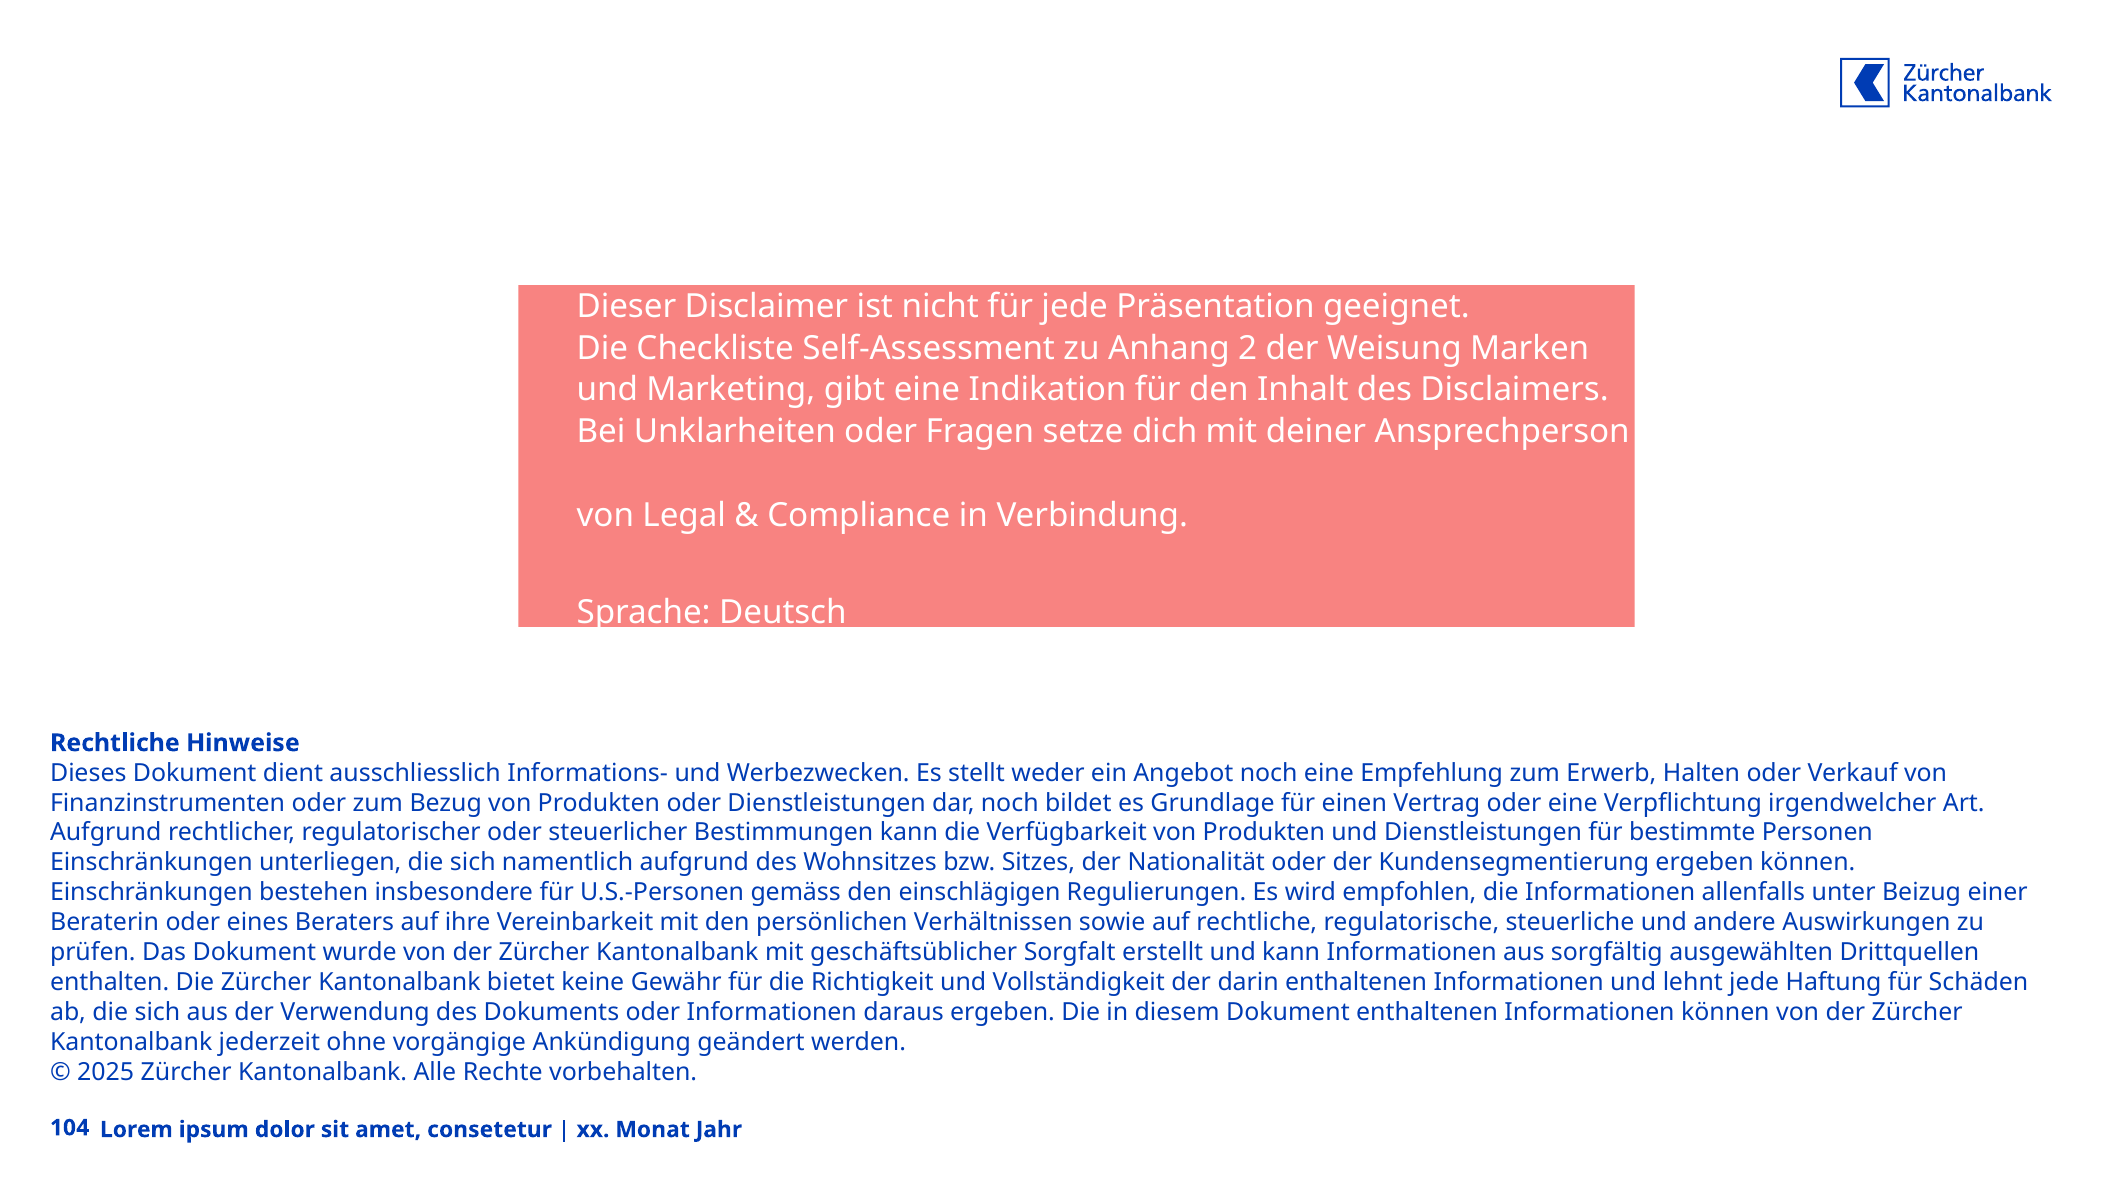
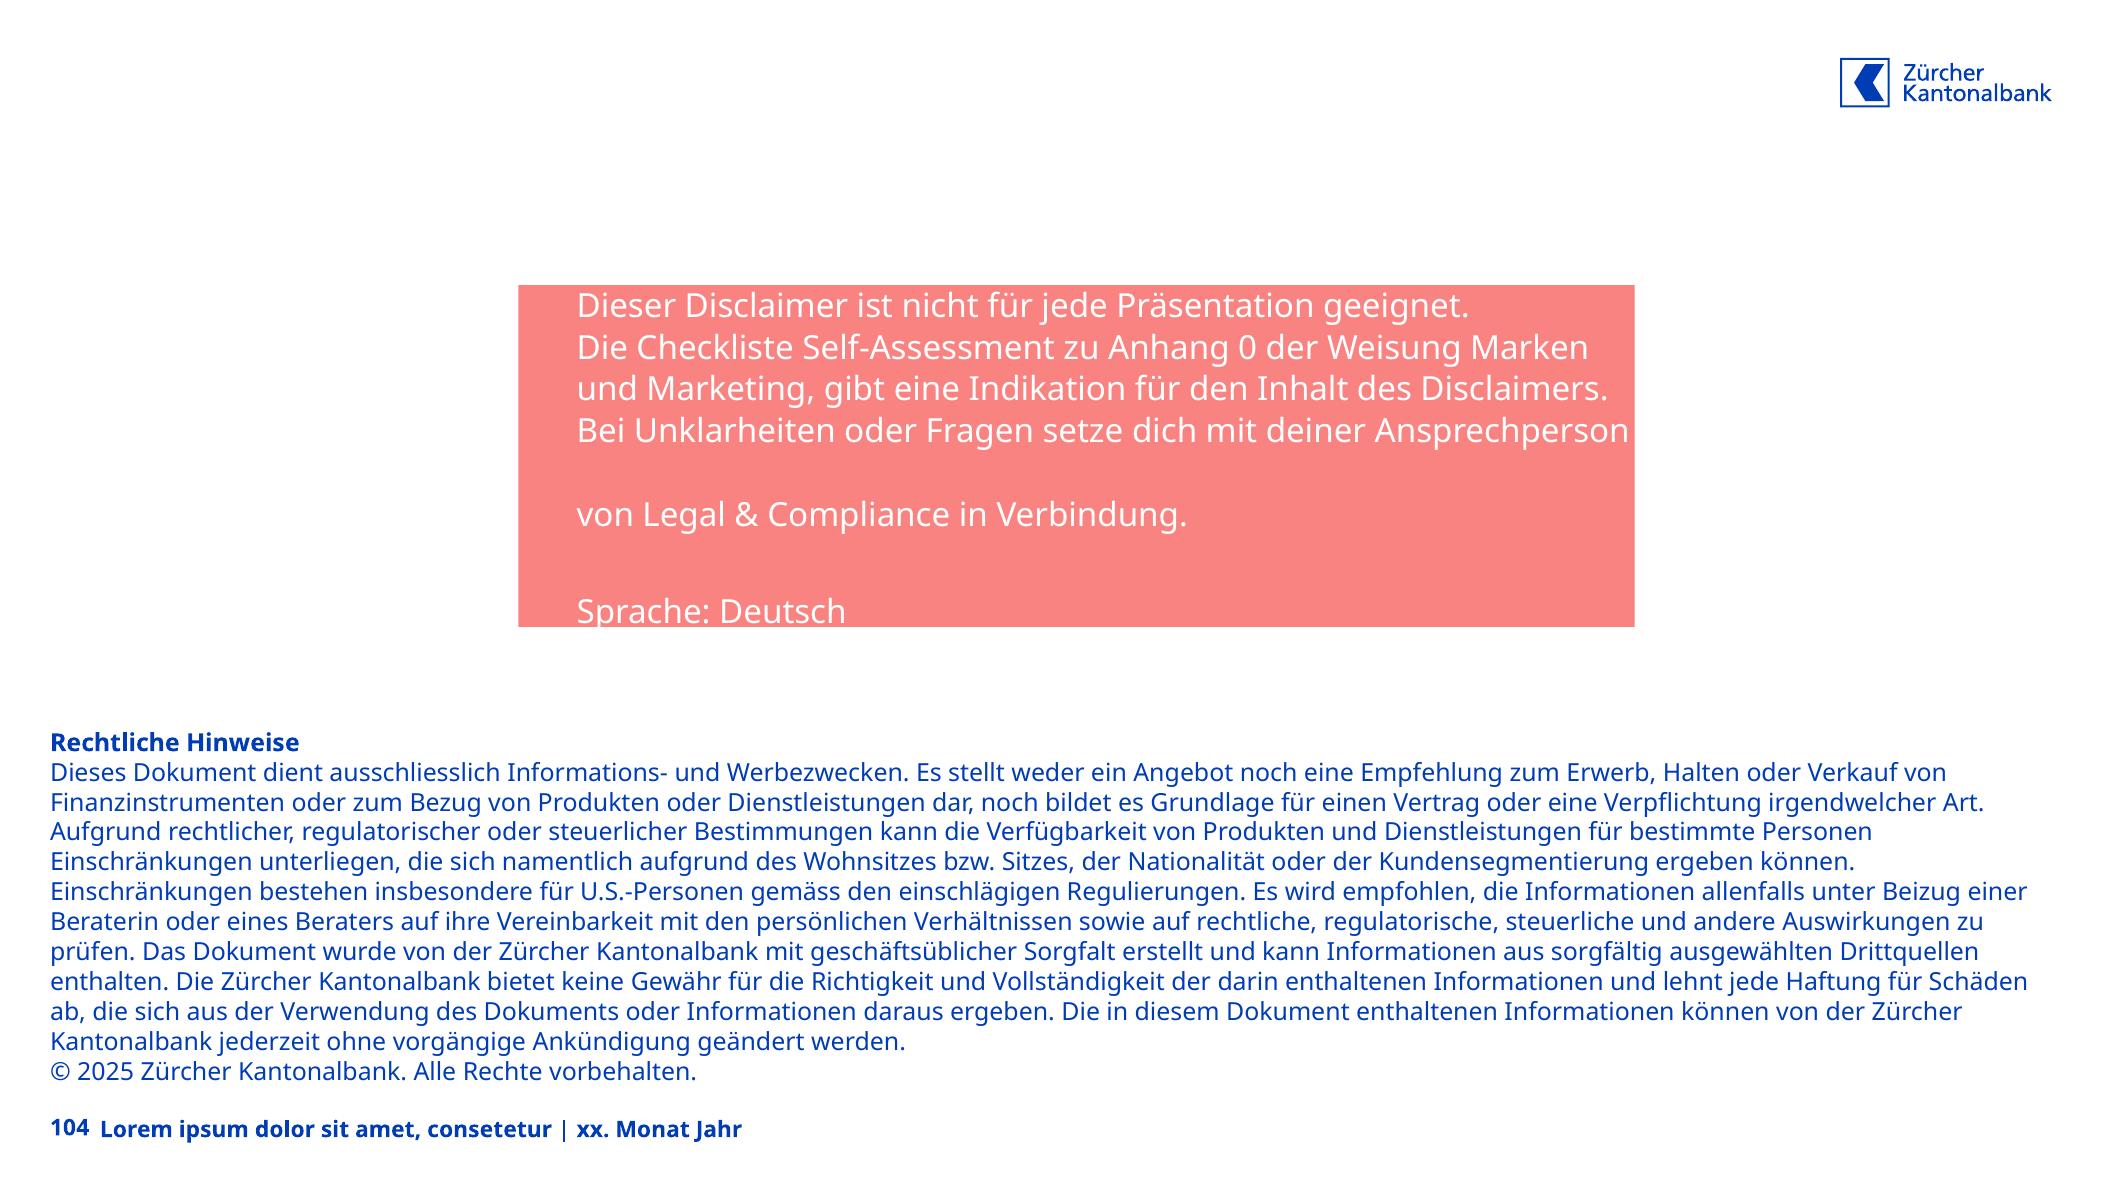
2: 2 -> 0 (1248, 348)
